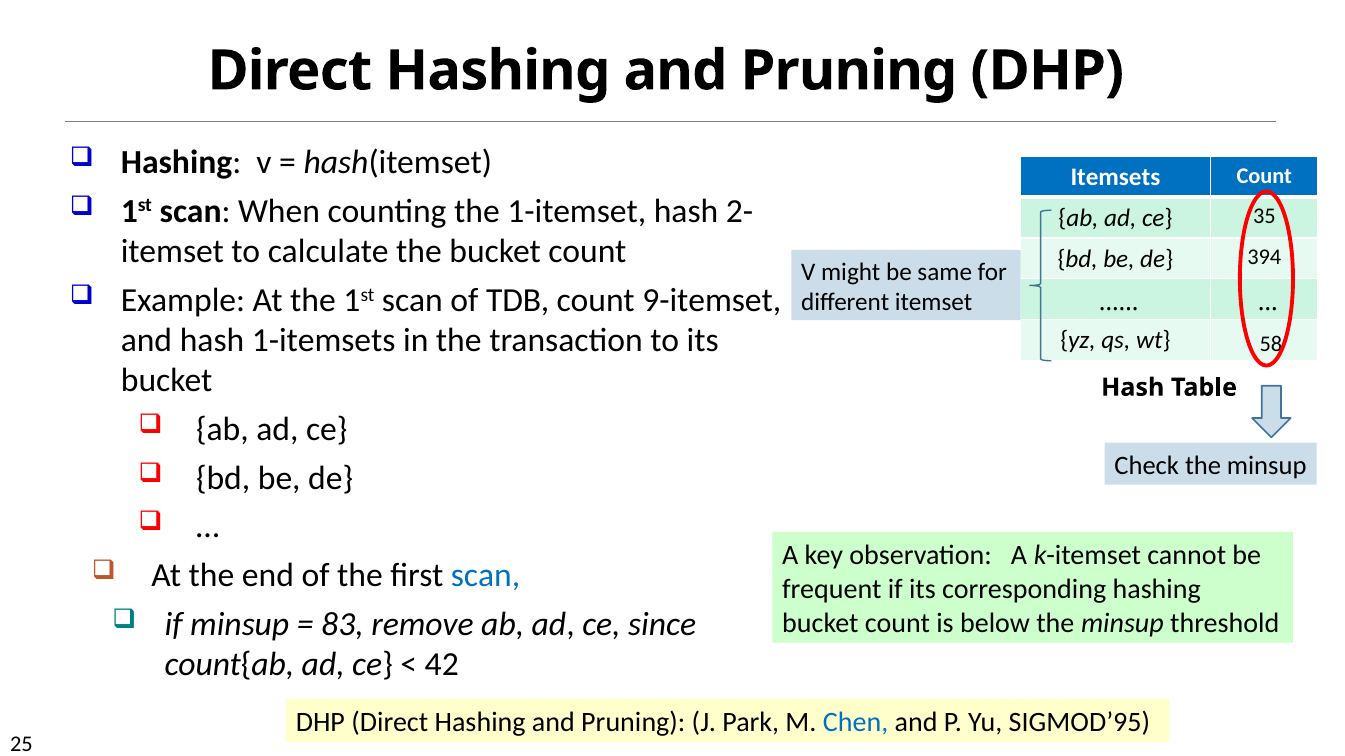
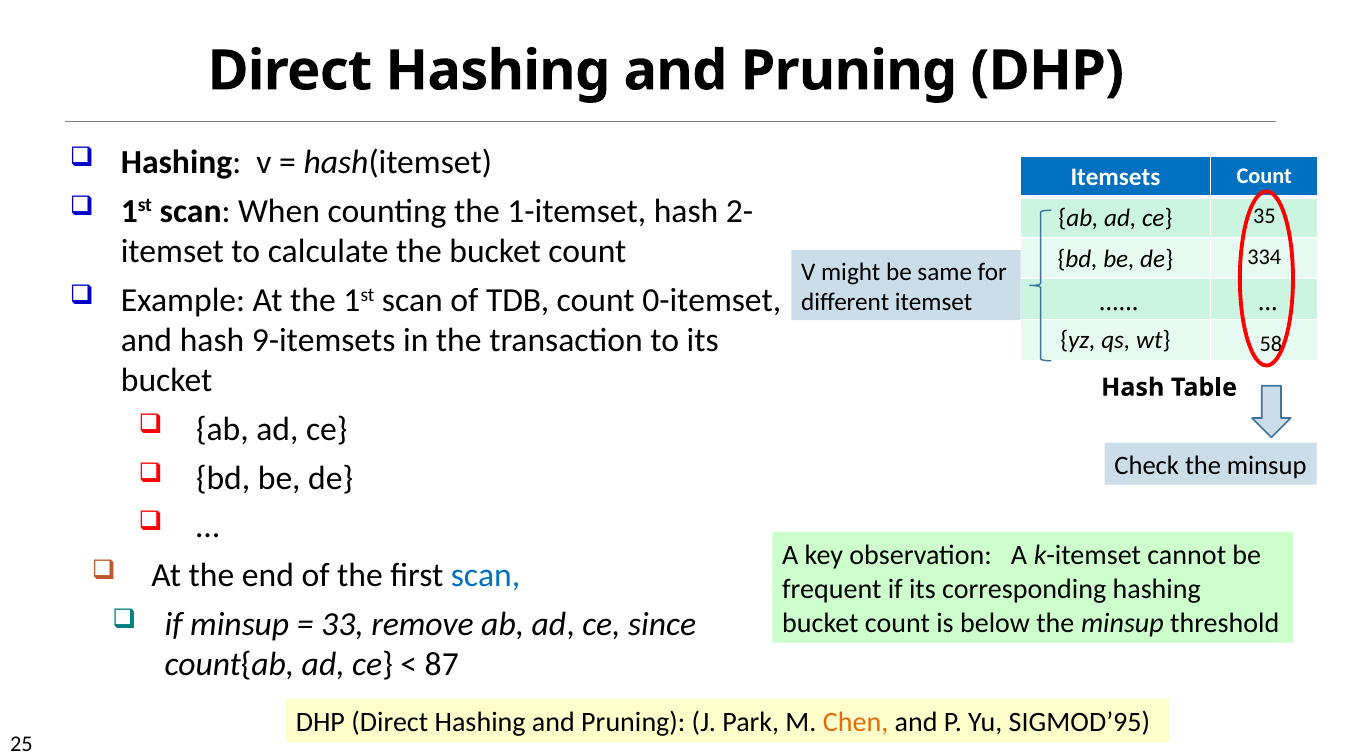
394: 394 -> 334 (1264, 257)
9-itemset: 9-itemset -> 0-itemset (712, 300)
1-itemsets: 1-itemsets -> 9-itemsets (324, 341)
83: 83 -> 33 (342, 625)
42: 42 -> 87 (442, 665)
Chen colour: blue -> orange (856, 723)
